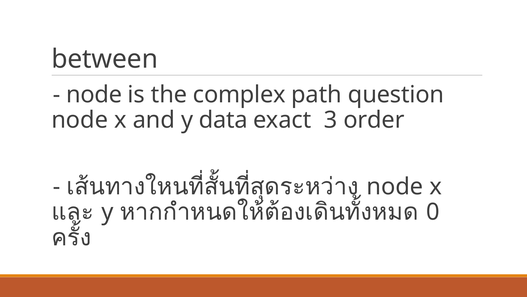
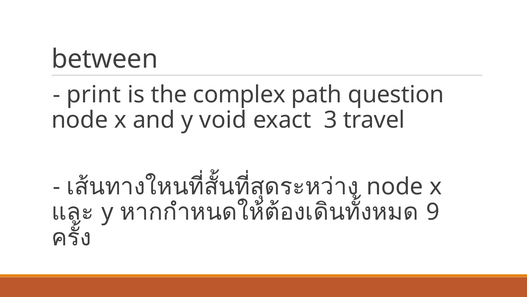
node: node -> print (94, 94)
data: data -> void (223, 120)
order: order -> travel (374, 120)
0: 0 -> 9 (433, 212)
